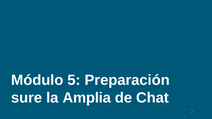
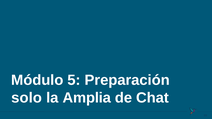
sure: sure -> solo (27, 98)
